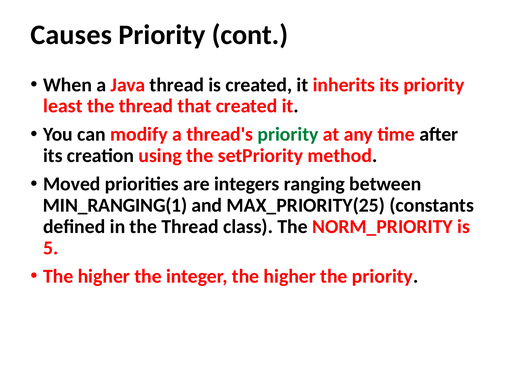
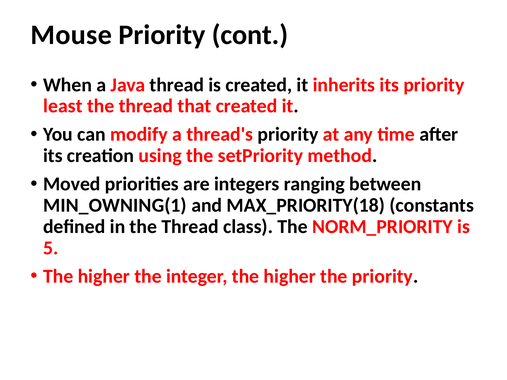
Causes: Causes -> Mouse (71, 35)
priority colour: green -> black (288, 135)
MIN_RANGING(1: MIN_RANGING(1 -> MIN_OWNING(1 (115, 205)
MAX_PRIORITY(25: MAX_PRIORITY(25 -> MAX_PRIORITY(18 (306, 205)
